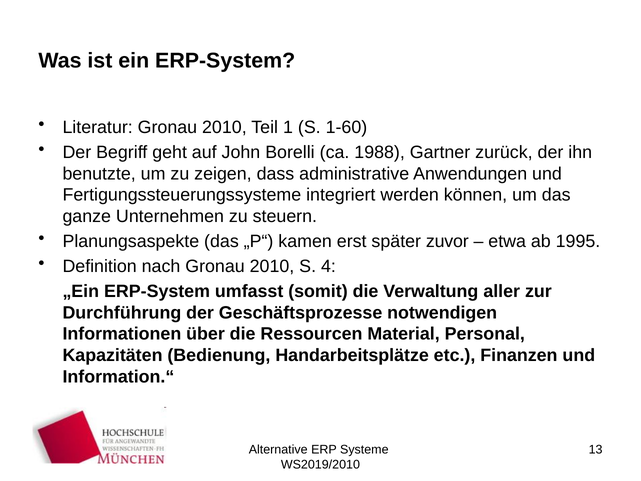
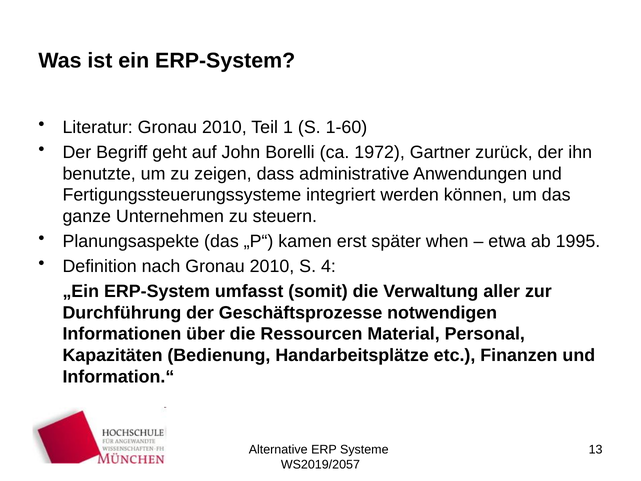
1988: 1988 -> 1972 (380, 152)
zuvor: zuvor -> when (447, 241)
WS2019/2010: WS2019/2010 -> WS2019/2057 (320, 464)
